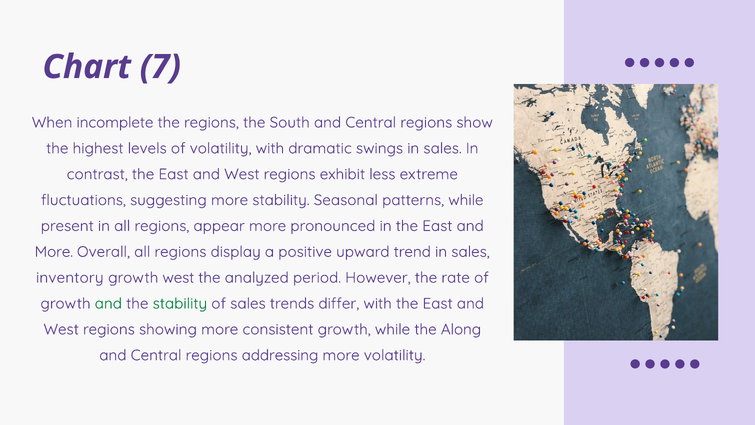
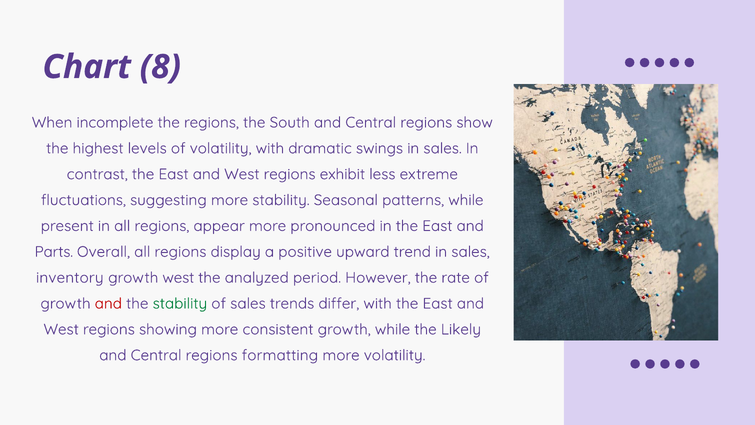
7: 7 -> 8 (160, 67)
More: More -> Parts (54, 252)
and colour: green -> red (108, 303)
Along: Along -> Likely (461, 329)
addressing: addressing -> formatting (280, 355)
